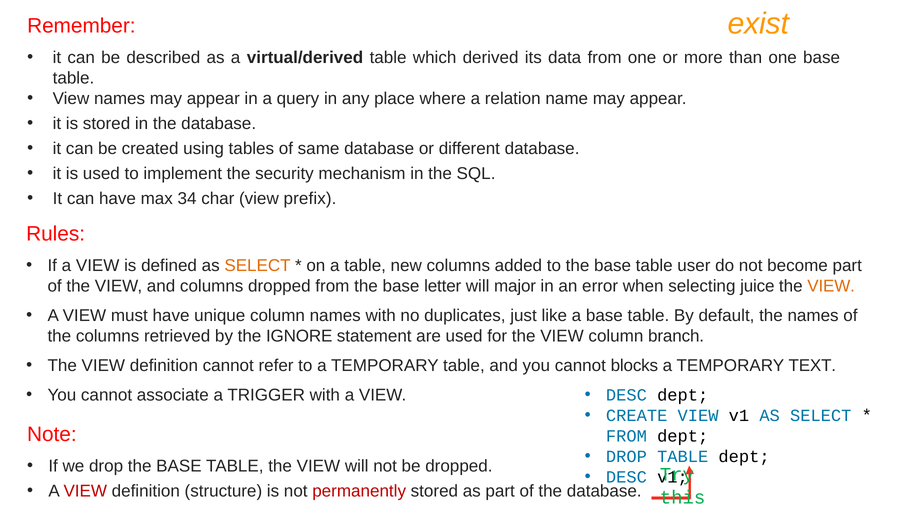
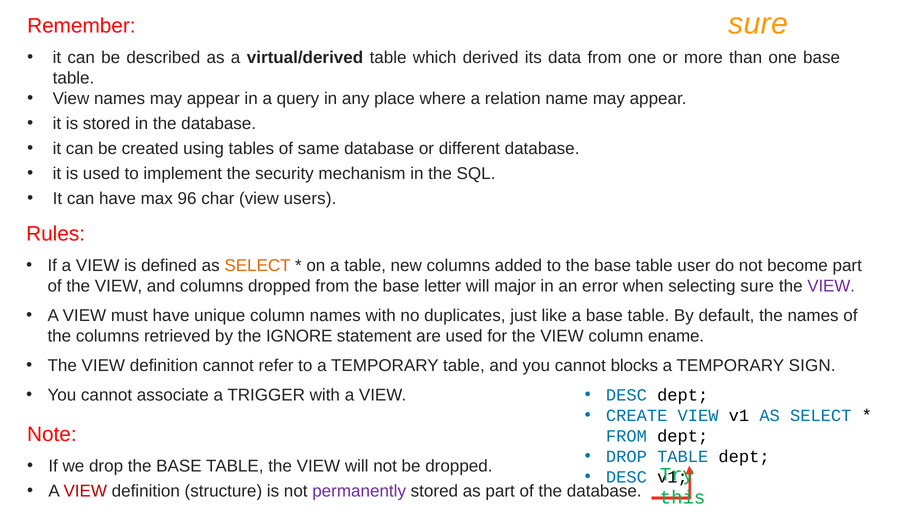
exist: exist -> sure (758, 24)
34: 34 -> 96 (187, 198)
prefix: prefix -> users (310, 198)
selecting juice: juice -> sure (757, 286)
VIEW colour: orange -> purple (831, 286)
branch: branch -> ename (676, 336)
TEXT: TEXT -> SIGN (812, 365)
permanently colour: red -> purple (359, 491)
